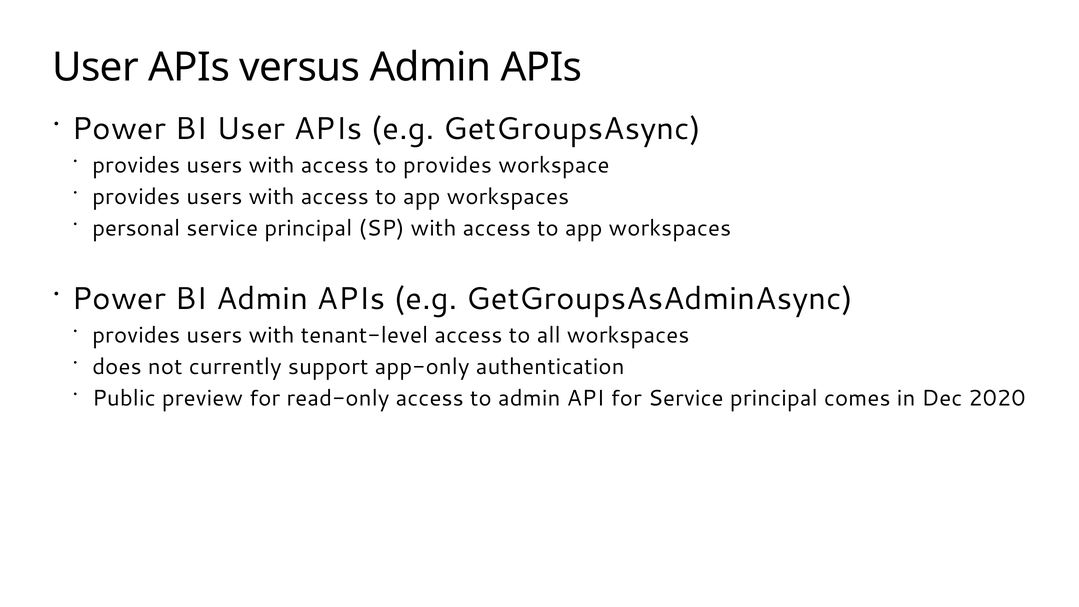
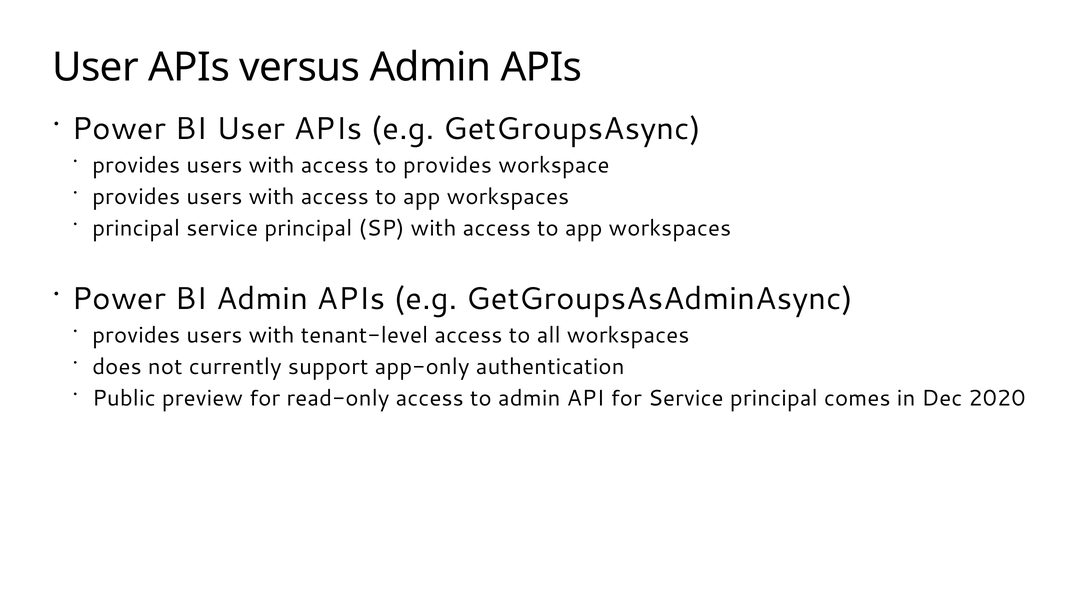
personal: personal -> principal (136, 228)
